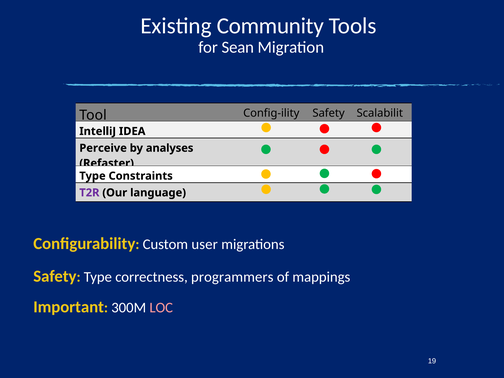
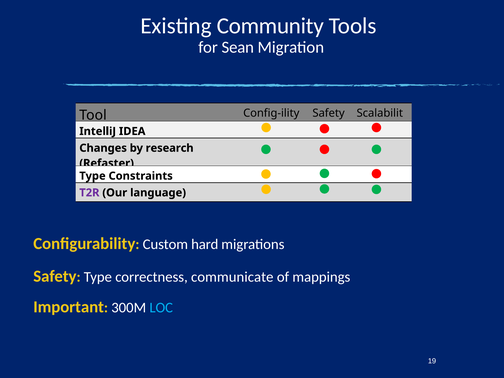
Perceive: Perceive -> Changes (103, 148)
analyses: analyses -> research (170, 148)
user: user -> hard (205, 244)
programmers: programmers -> communicate (232, 277)
LOC colour: pink -> light blue (161, 308)
